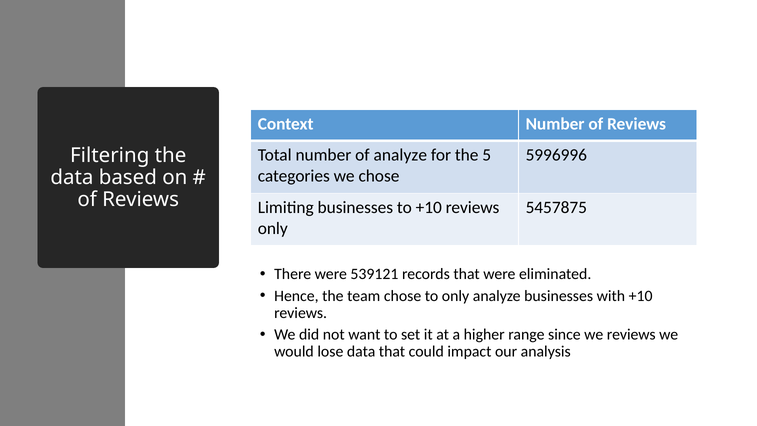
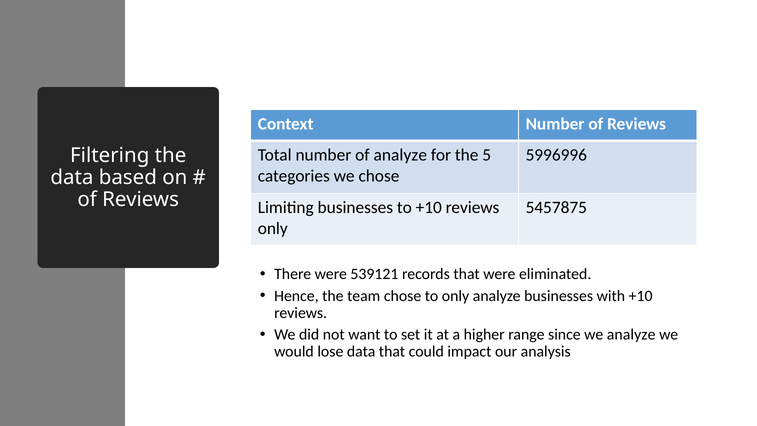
we reviews: reviews -> analyze (631, 334)
